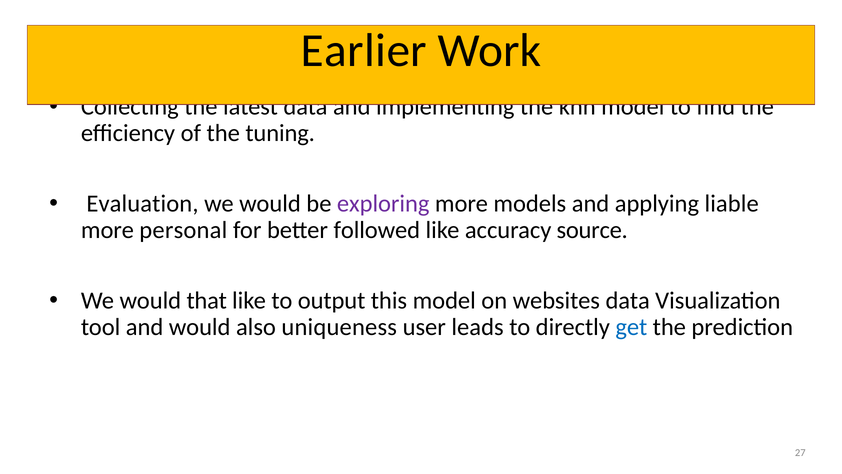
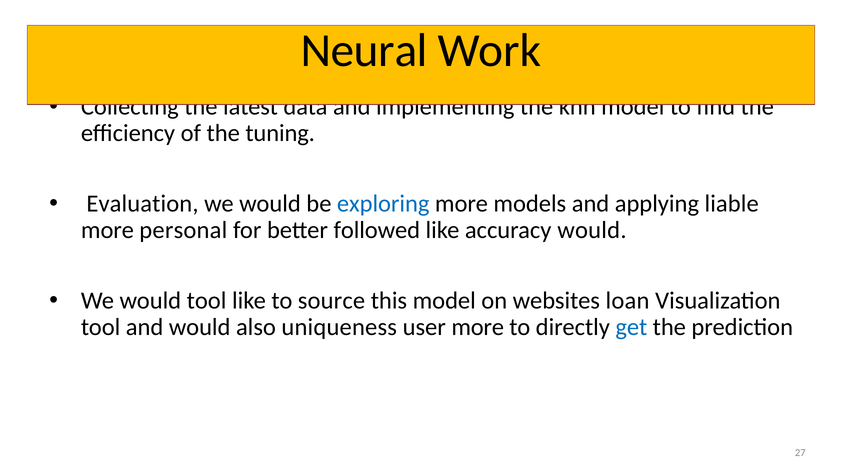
Earlier: Earlier -> Neural (364, 51)
exploring colour: purple -> blue (383, 203)
accuracy source: source -> would (592, 230)
would that: that -> tool (207, 300)
output: output -> source (331, 300)
websites data: data -> loan (627, 300)
user leads: leads -> more (478, 327)
